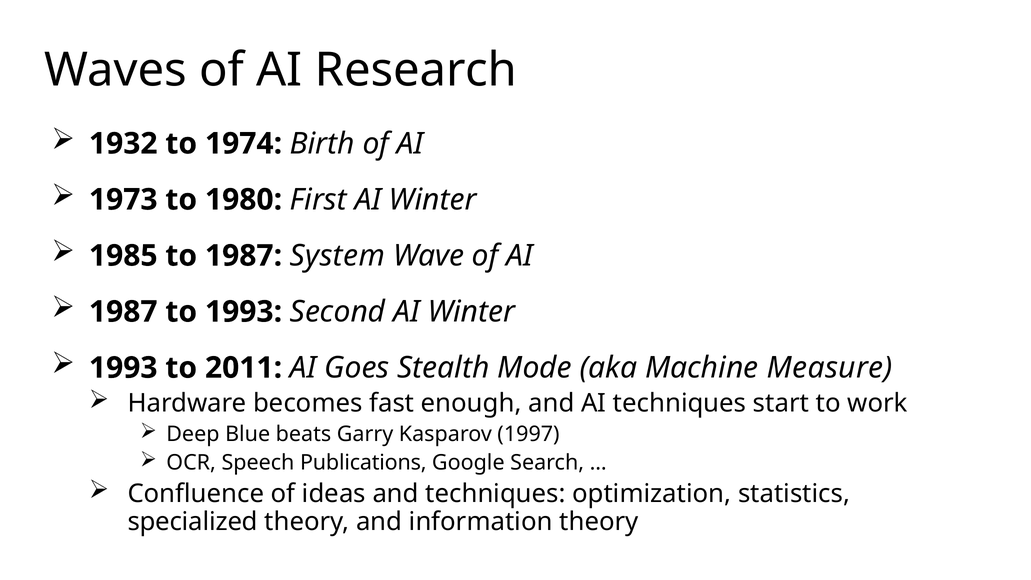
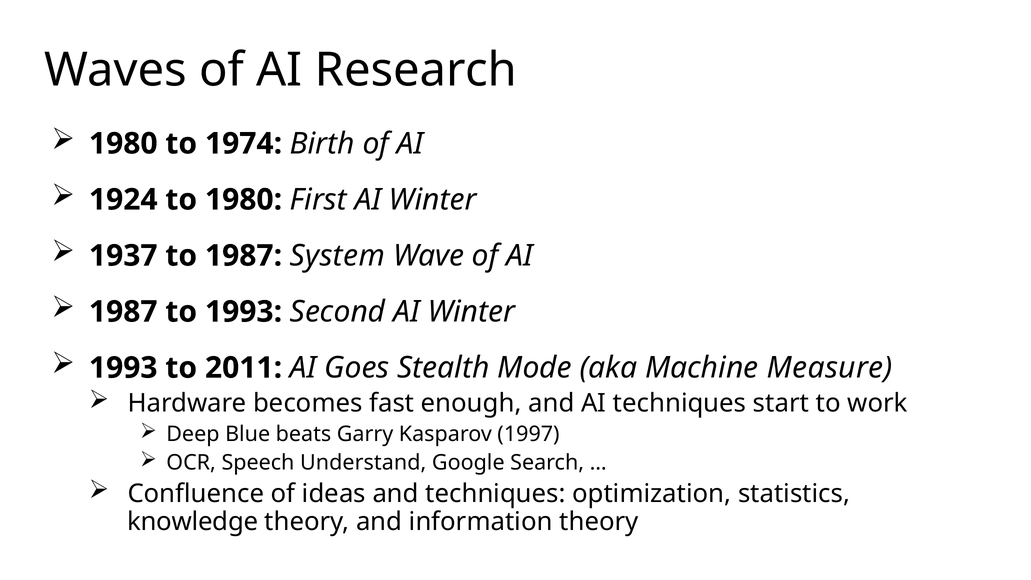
1932: 1932 -> 1980 (123, 144)
1973: 1973 -> 1924 (123, 200)
1985: 1985 -> 1937 (123, 256)
Publications: Publications -> Understand (363, 463)
specialized: specialized -> knowledge (193, 521)
